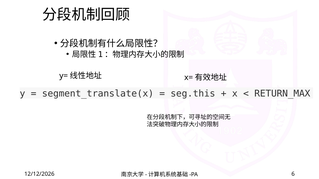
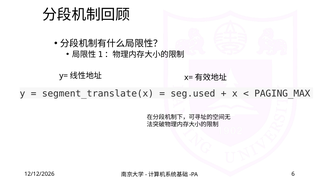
seg.this: seg.this -> seg.used (193, 94)
RETURN_MAX: RETURN_MAX -> PAGING_MAX (282, 94)
